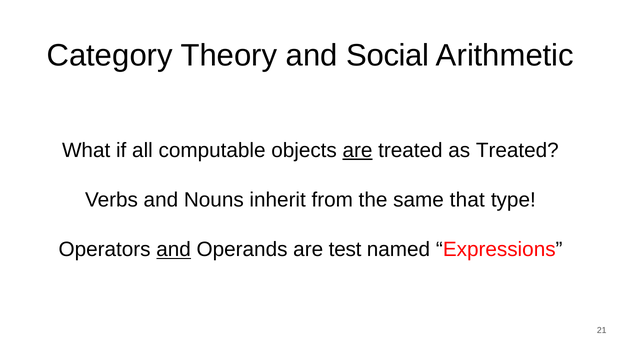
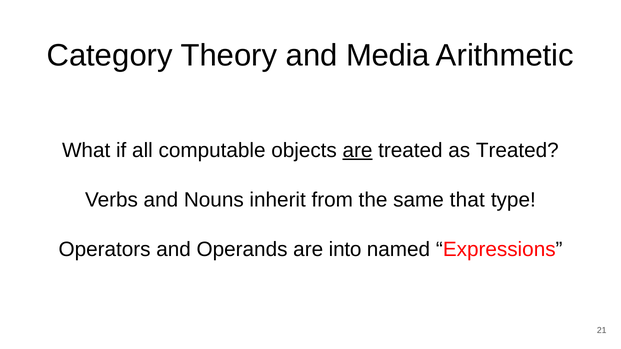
Social: Social -> Media (388, 56)
and underline: present -> none (174, 250)
test: test -> into (345, 250)
